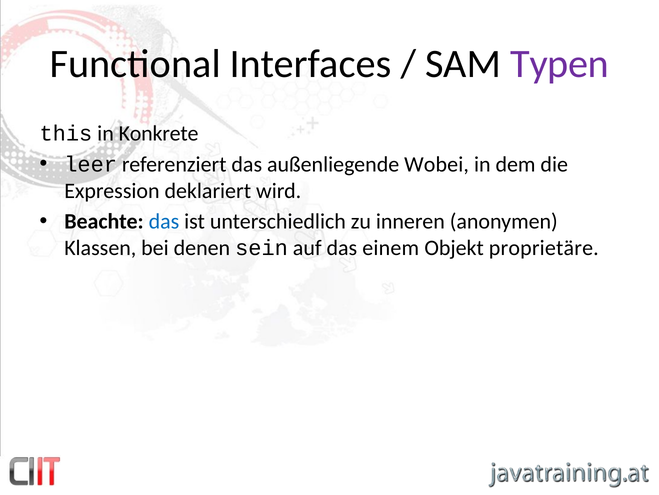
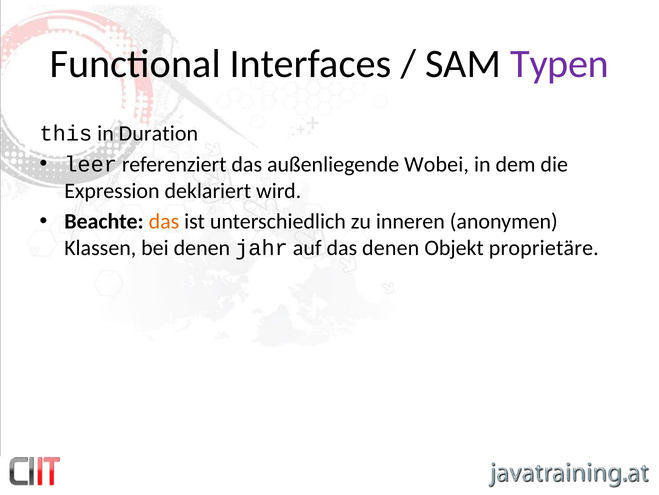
Konkrete: Konkrete -> Duration (158, 133)
das colour: blue -> orange (164, 221)
sein: sein -> jahr (262, 248)
das einem: einem -> denen (391, 248)
